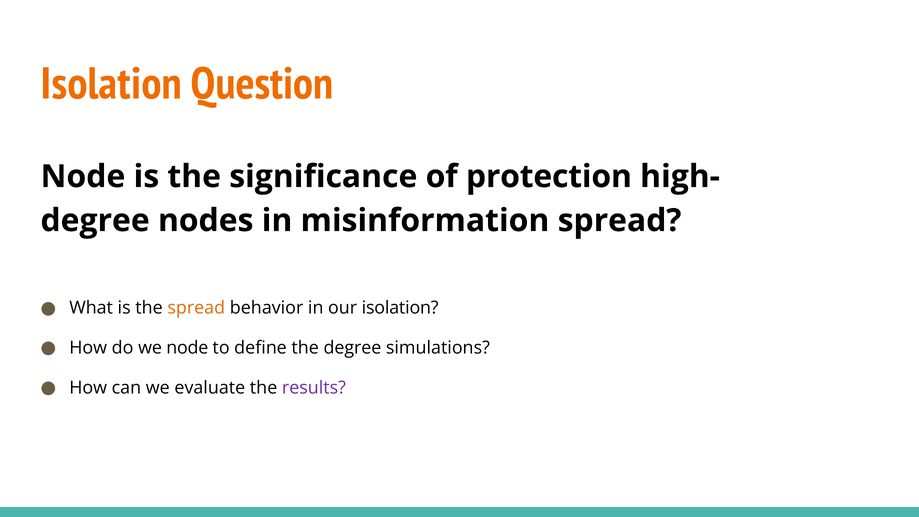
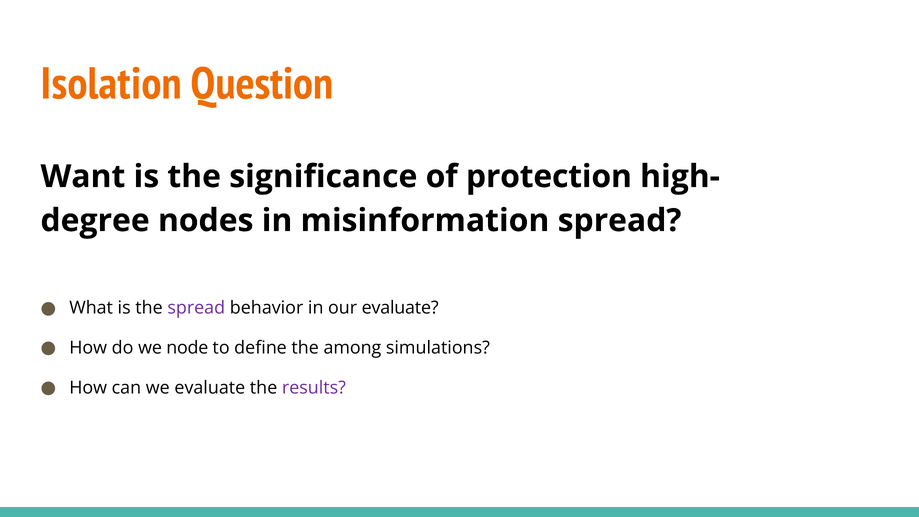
Node: Node -> Want (83, 177)
spread colour: orange -> purple (196, 308)
our isolation: isolation -> evaluate (400, 308)
the degree: degree -> among (352, 348)
